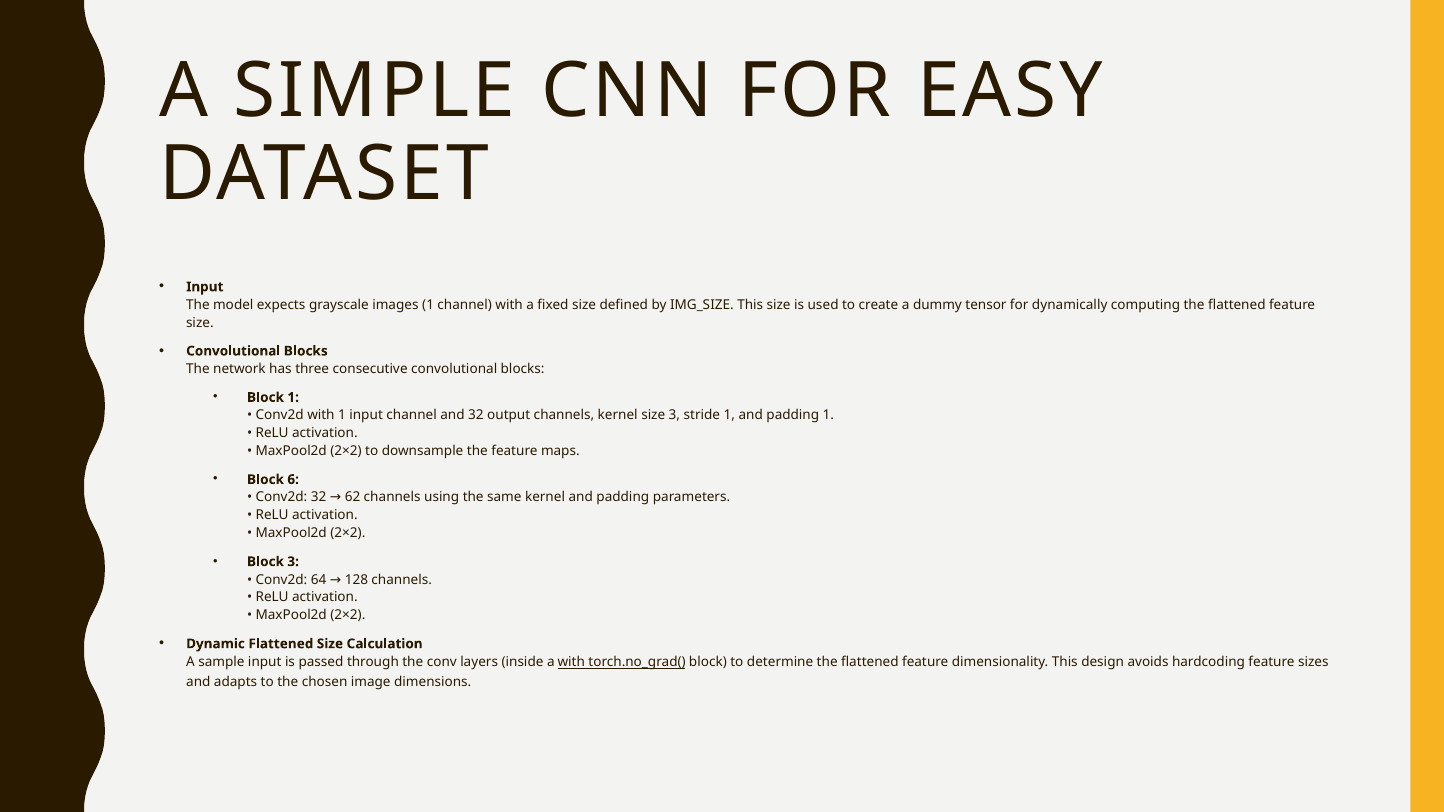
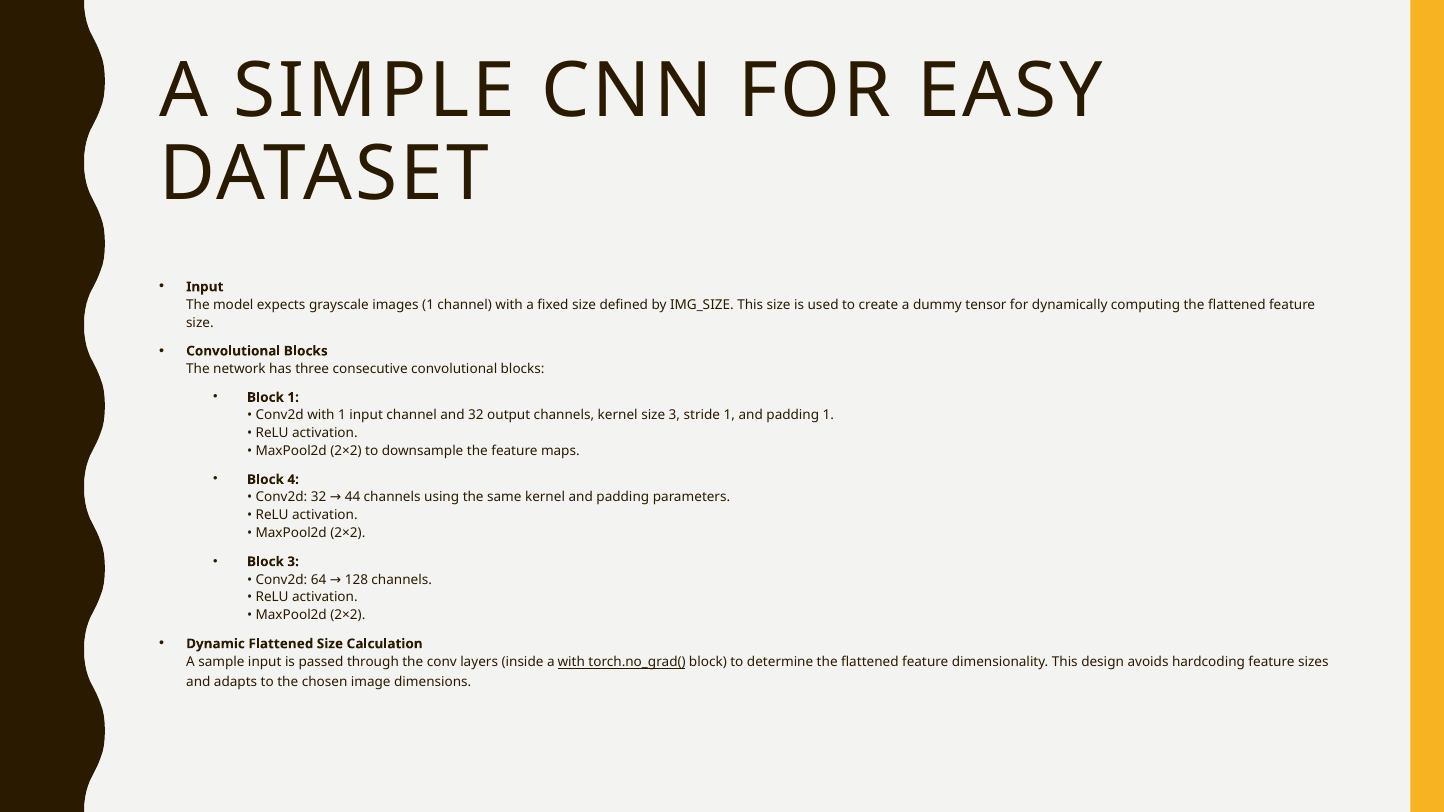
6: 6 -> 4 (293, 480)
62: 62 -> 44 (353, 498)
